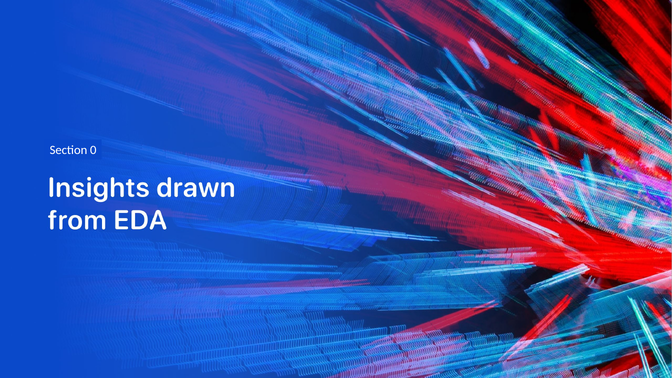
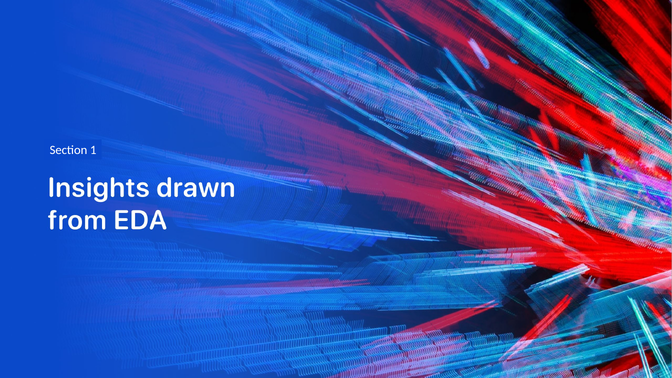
0: 0 -> 1 (93, 150)
